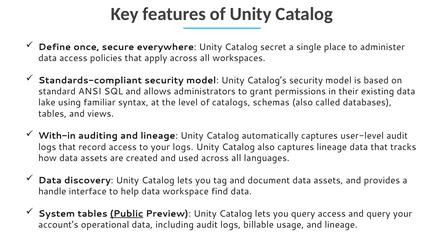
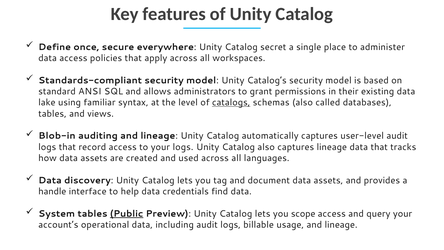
catalogs underline: none -> present (231, 102)
With-in: With-in -> Blob-in (57, 136)
workspace: workspace -> credentials (186, 191)
you query: query -> scope (303, 213)
